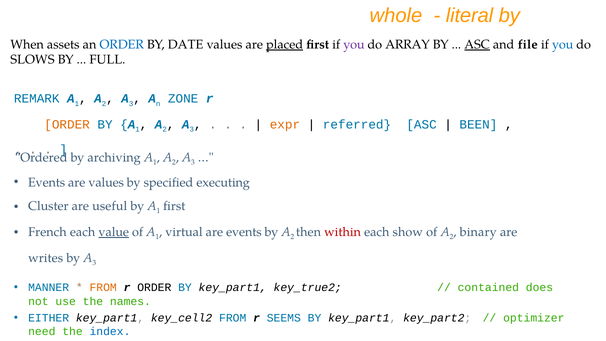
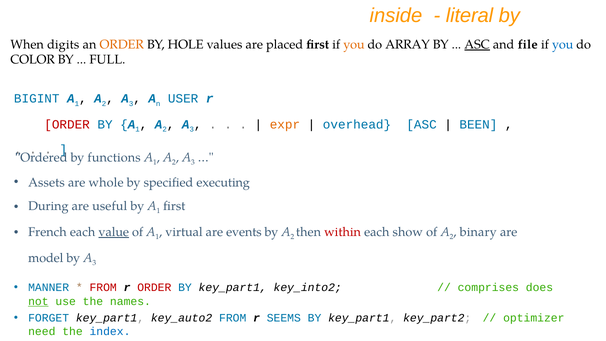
whole: whole -> inside (396, 16)
assets: assets -> digits (63, 45)
ORDER colour: blue -> orange (122, 45)
DATE: DATE -> HOLE (186, 45)
placed underline: present -> none (285, 45)
you colour: purple -> orange (354, 45)
SLOWS: SLOWS -> COLOR (33, 60)
REMARK: REMARK -> BIGINT (37, 99)
ZONE: ZONE -> USER (183, 99)
ORDER colour: orange -> red (67, 125)
referred: referred -> overhead (357, 125)
archiving: archiving -> functions (114, 158)
Events: Events -> Assets (46, 182)
are values: values -> whole (106, 182)
Cluster: Cluster -> During (48, 206)
writes: writes -> model (46, 258)
FROM colour: orange -> red (103, 288)
ORDER colour: black -> red (154, 288)
key_true2: key_true2 -> key_into2 (308, 288)
contained: contained -> comprises (488, 288)
not underline: none -> present (38, 301)
EITHER: EITHER -> FORGET (49, 318)
key_cell2: key_cell2 -> key_auto2 (182, 318)
